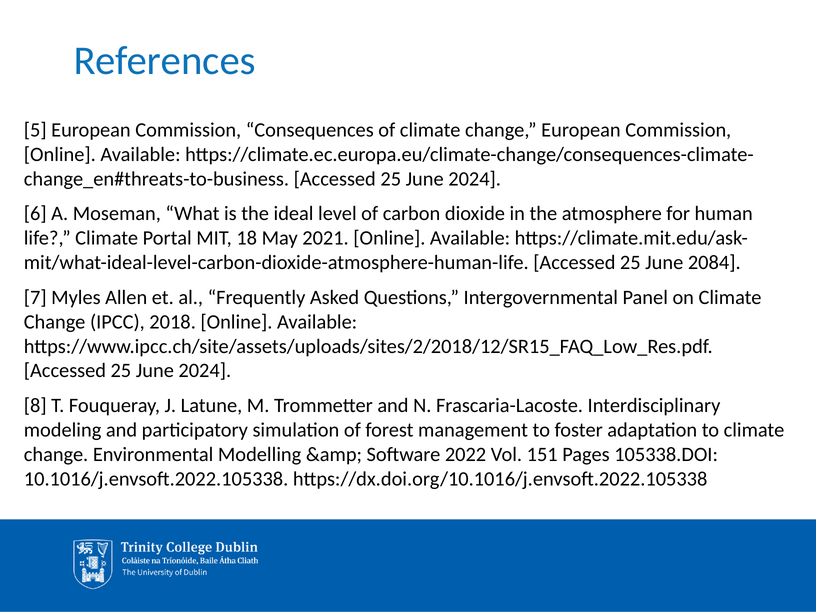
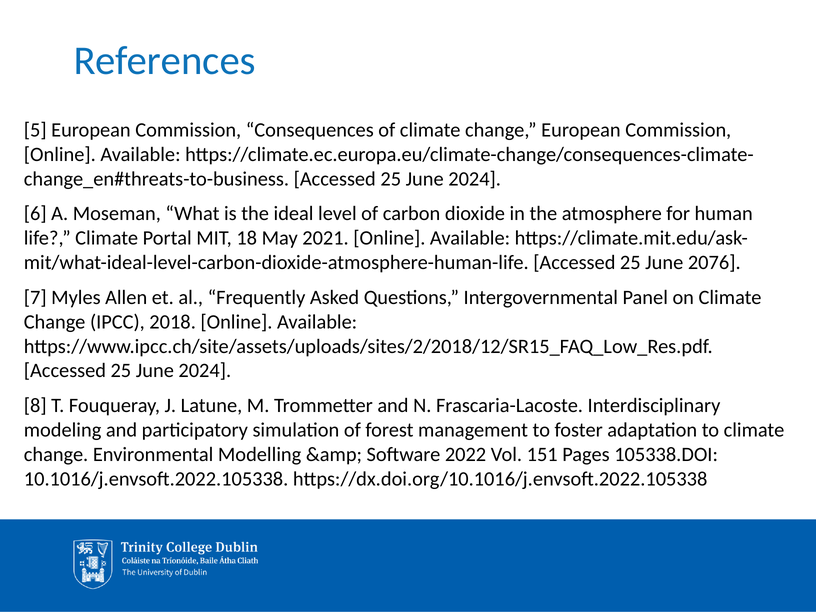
2084: 2084 -> 2076 (714, 263)
